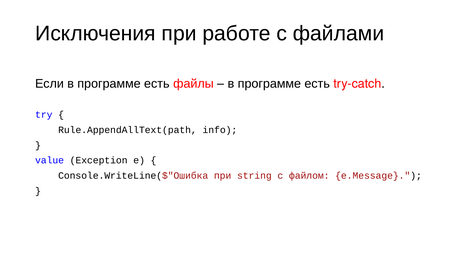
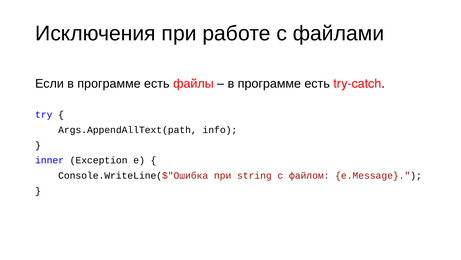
Rule.AppendAllText(path: Rule.AppendAllText(path -> Args.AppendAllText(path (127, 130)
value: value -> inner (50, 160)
